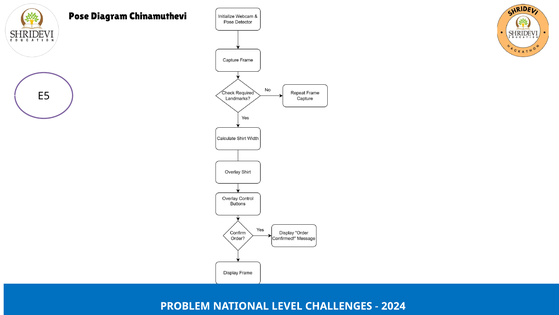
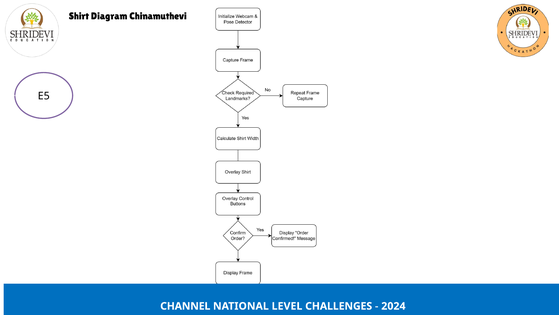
Pose: Pose -> Shirt (79, 16)
PROBLEM: PROBLEM -> CHANNEL (185, 306)
